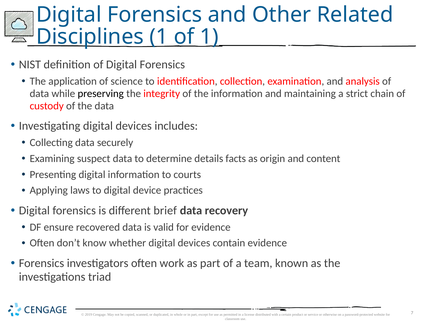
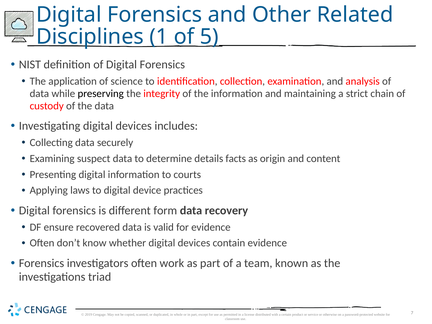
of 1: 1 -> 5 (209, 37)
brief: brief -> form (165, 211)
